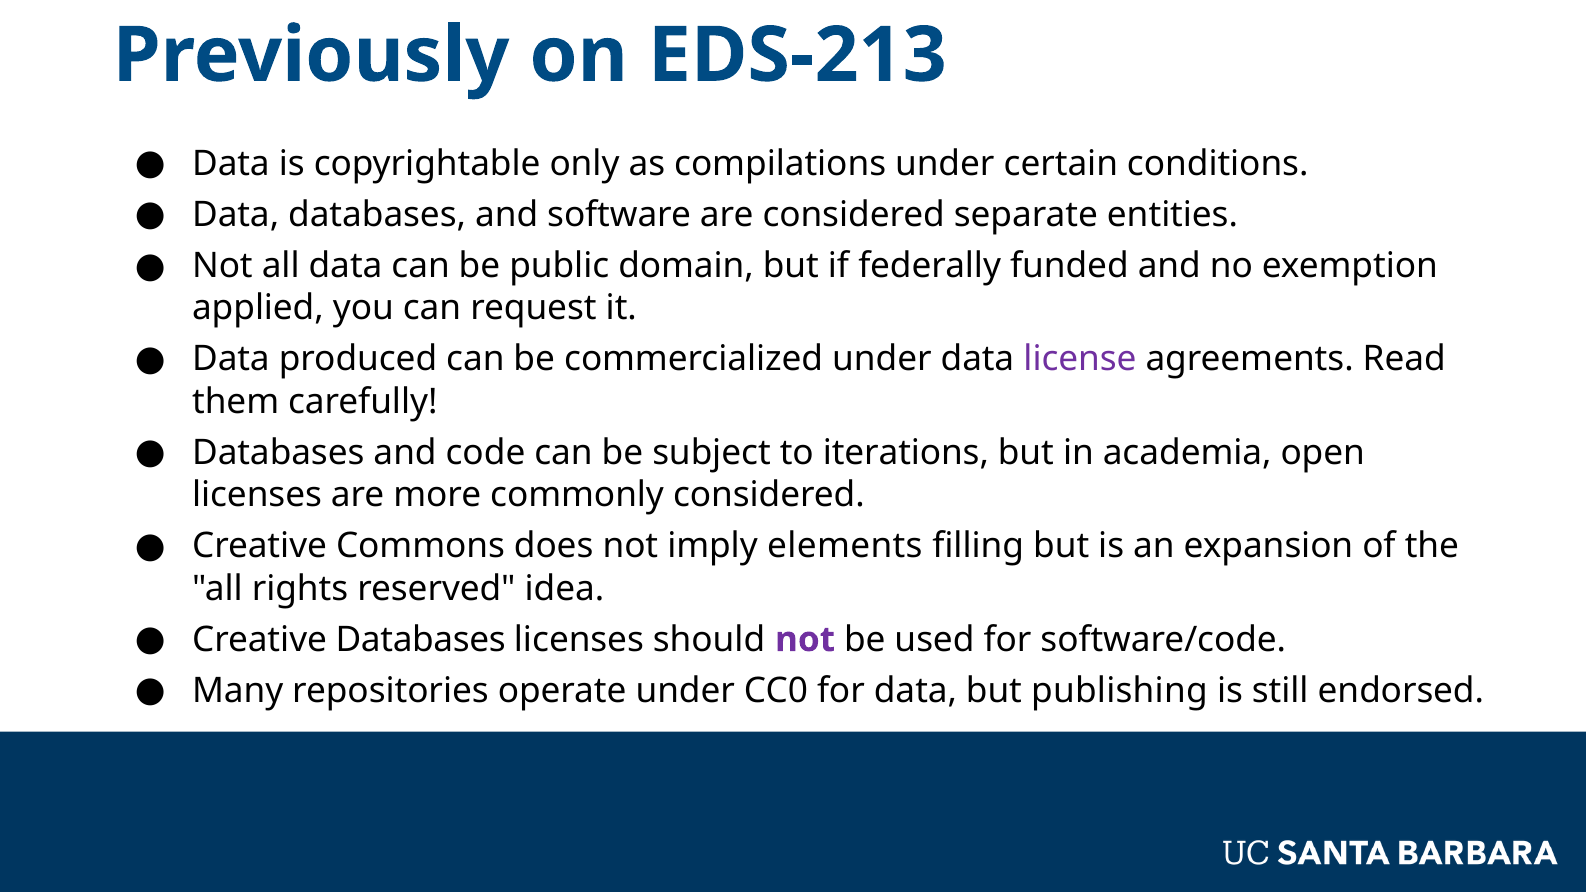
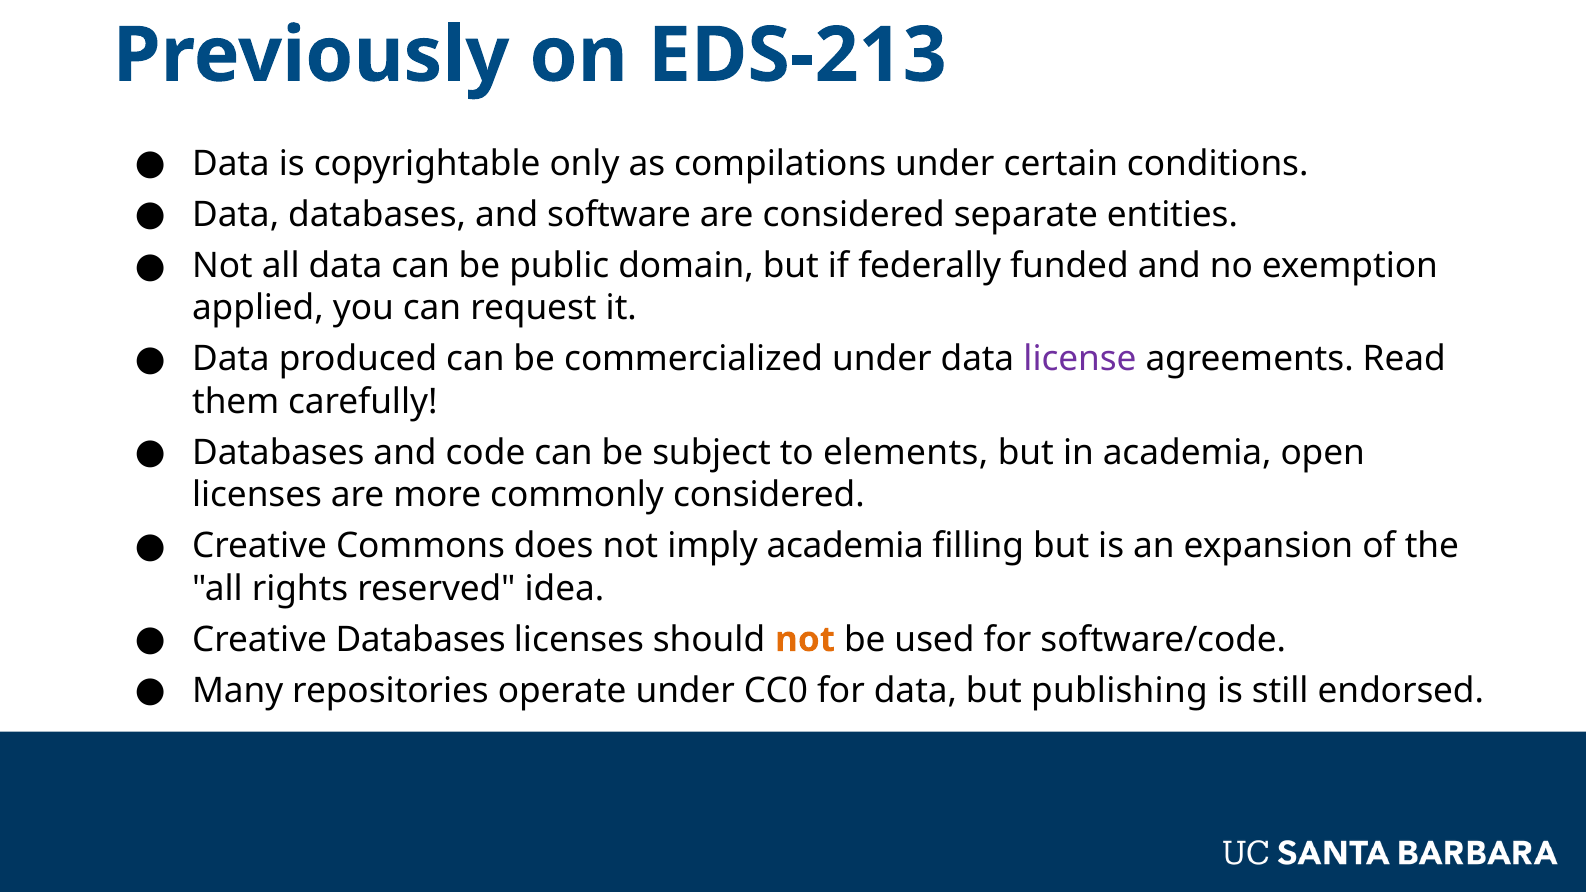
iterations: iterations -> elements (906, 453)
imply elements: elements -> academia (845, 546)
not colour: purple -> orange (805, 640)
